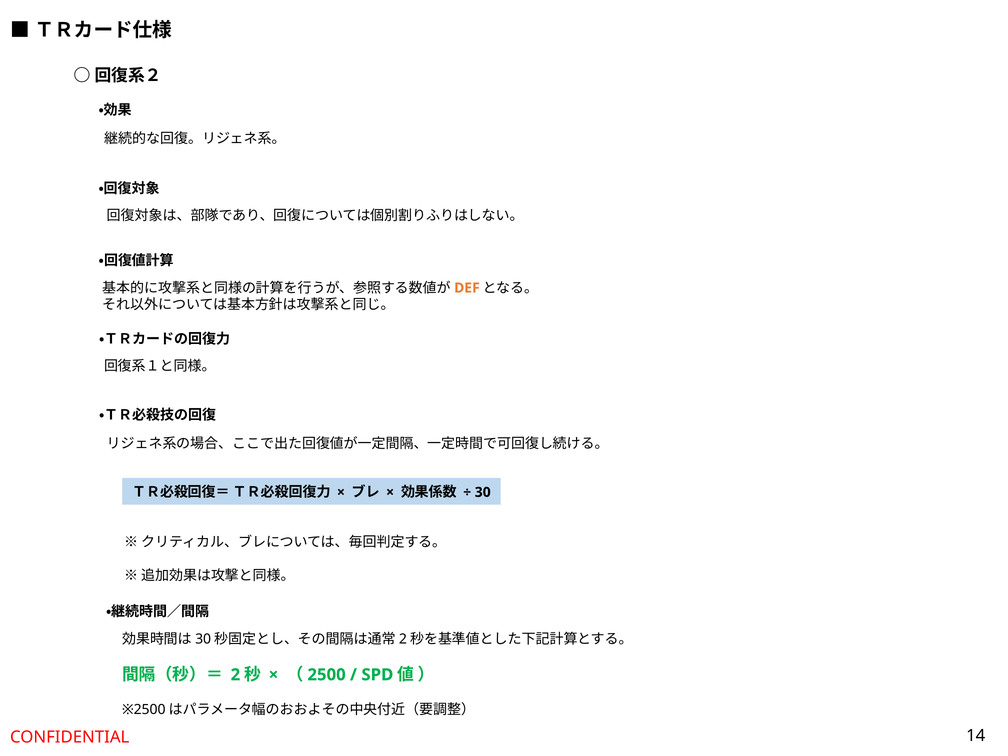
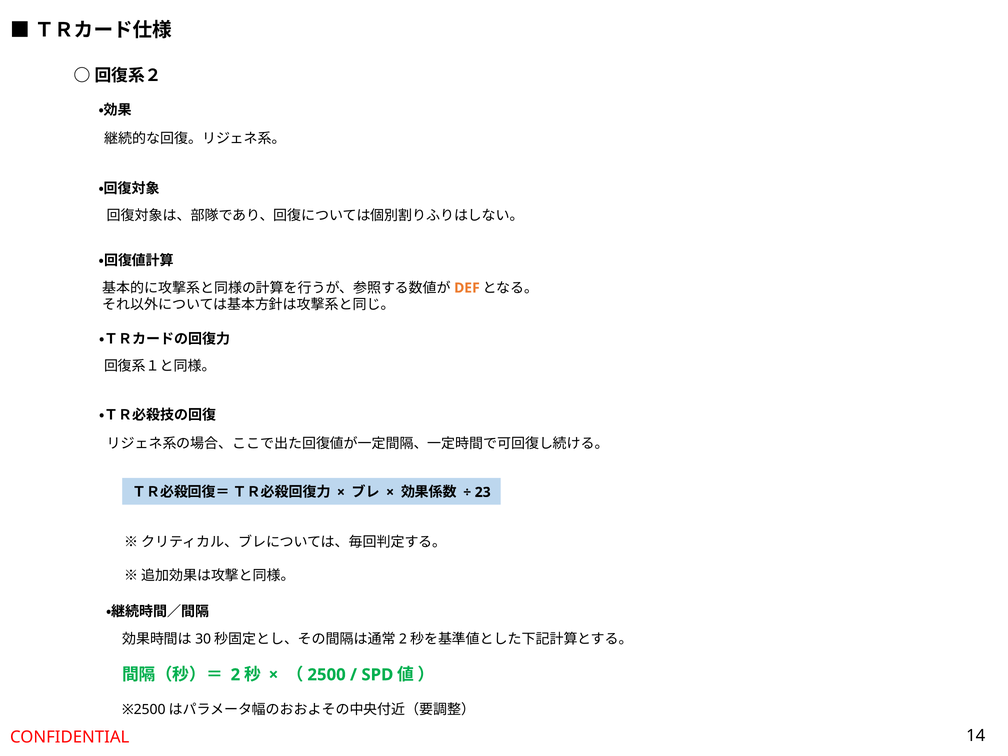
30: 30 -> 23 (483, 492)
